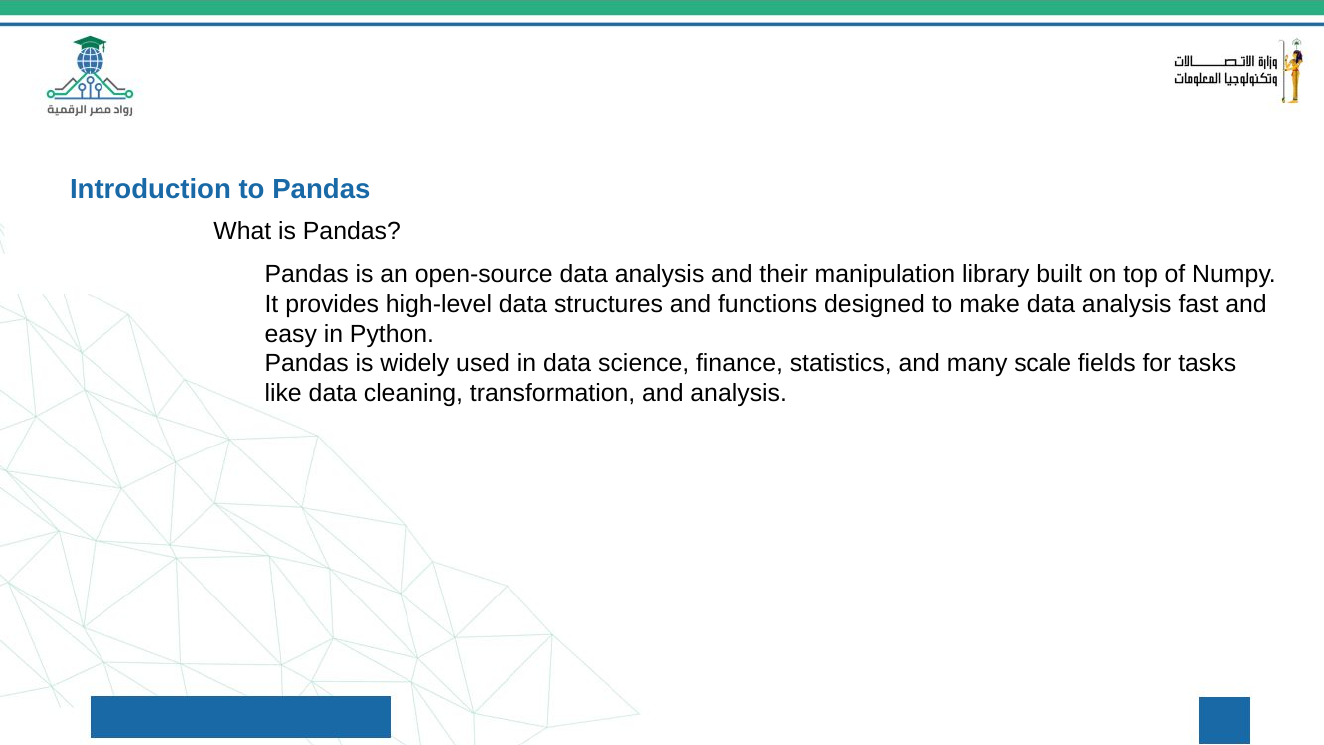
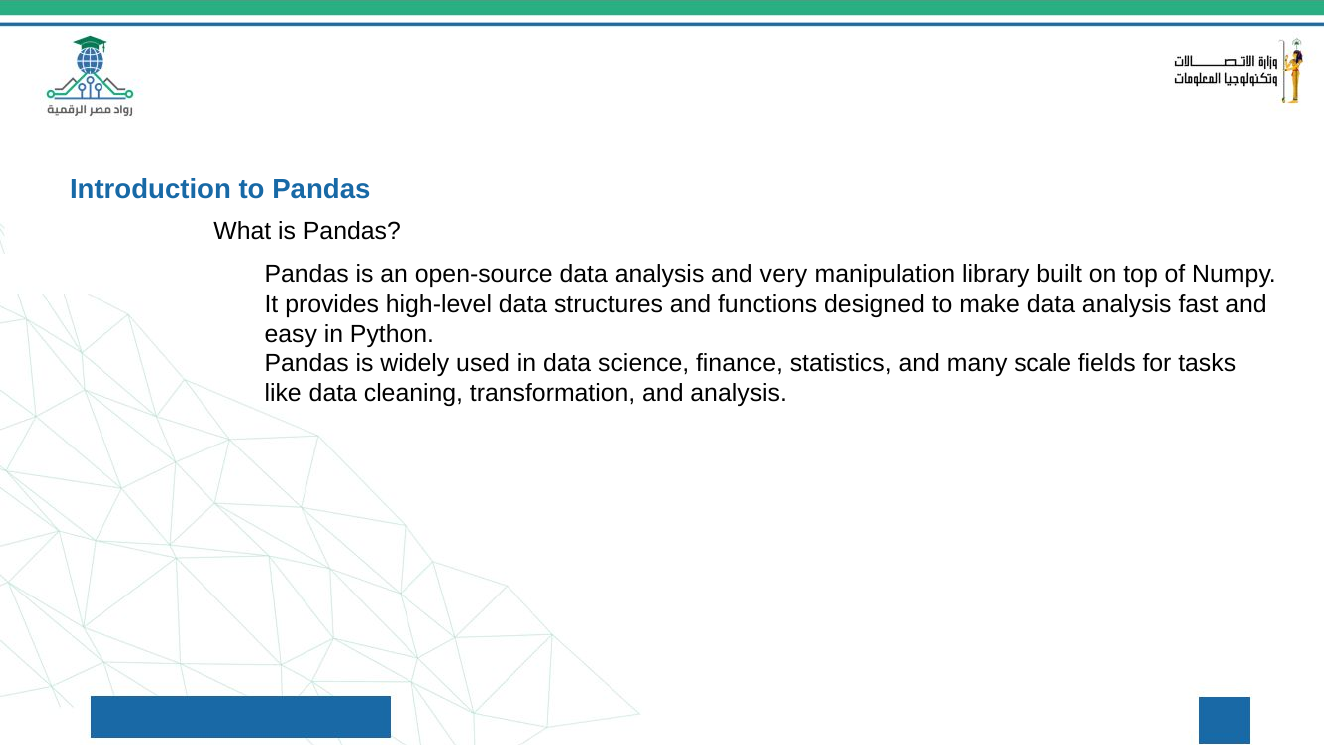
their: their -> very (784, 274)
